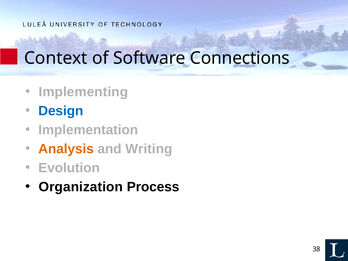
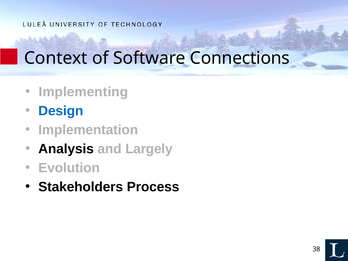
Analysis colour: orange -> black (66, 149)
Writing: Writing -> Largely (149, 149)
Organization: Organization -> Stakeholders (81, 187)
